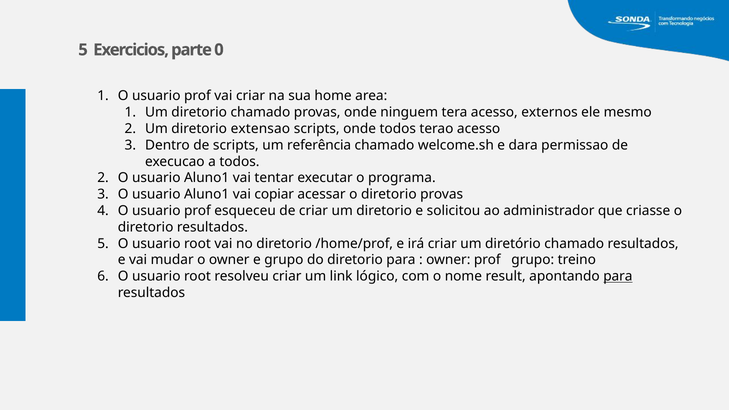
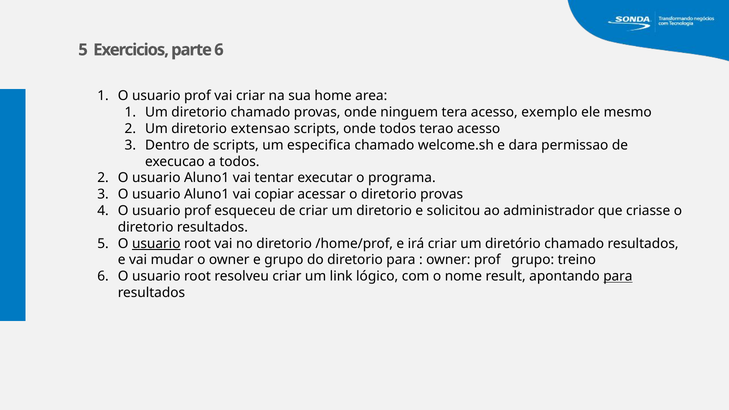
parte 0: 0 -> 6 (219, 50)
externos: externos -> exemplo (549, 112)
referência: referência -> especifica (319, 145)
usuario underline: none -> present (156, 244)
